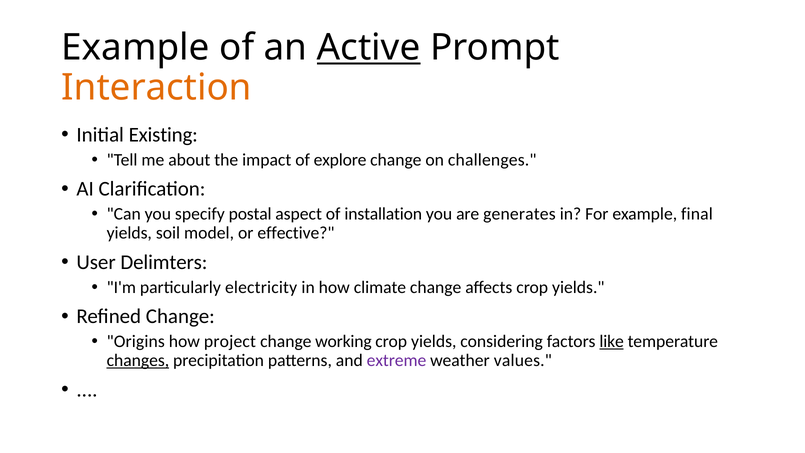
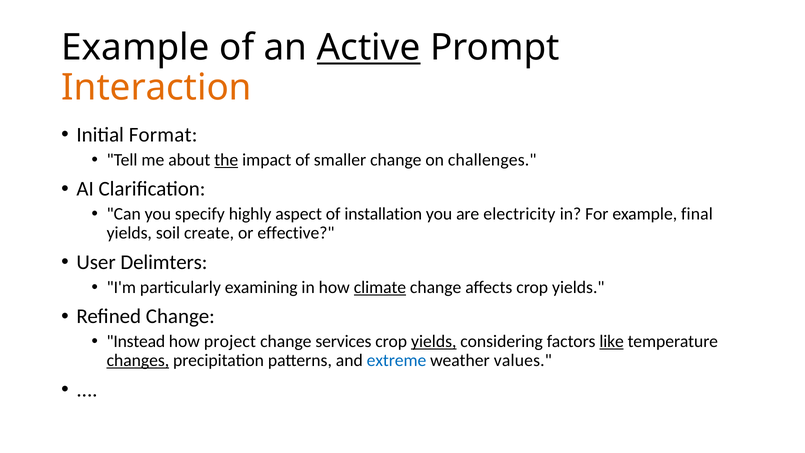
Existing: Existing -> Format (163, 135)
the underline: none -> present (226, 160)
explore: explore -> smaller (340, 160)
postal: postal -> highly (250, 214)
generates: generates -> electricity (519, 214)
model: model -> create (209, 233)
electricity: electricity -> examining (261, 287)
climate underline: none -> present (380, 287)
Origins: Origins -> Instead (136, 341)
working: working -> services (343, 341)
yields underline: none -> present (434, 341)
extreme colour: purple -> blue (397, 360)
